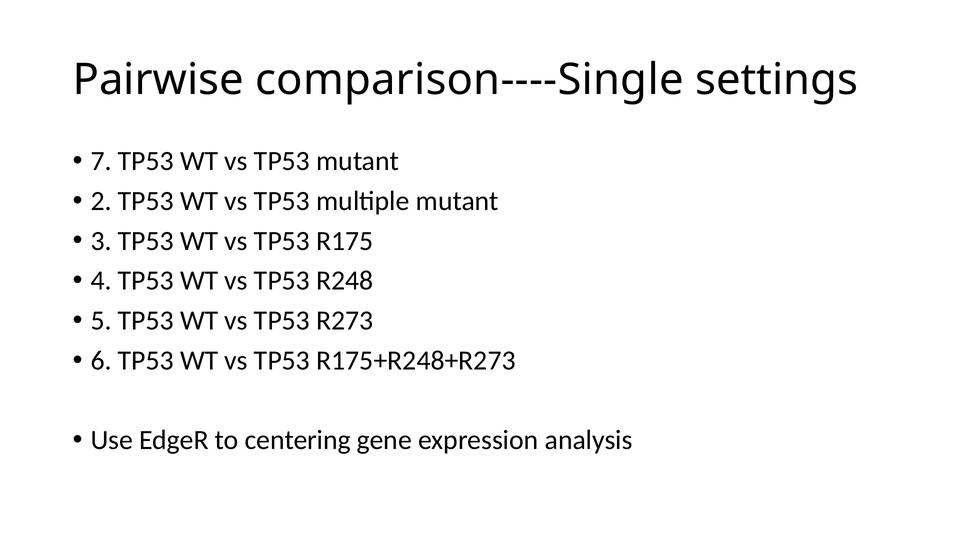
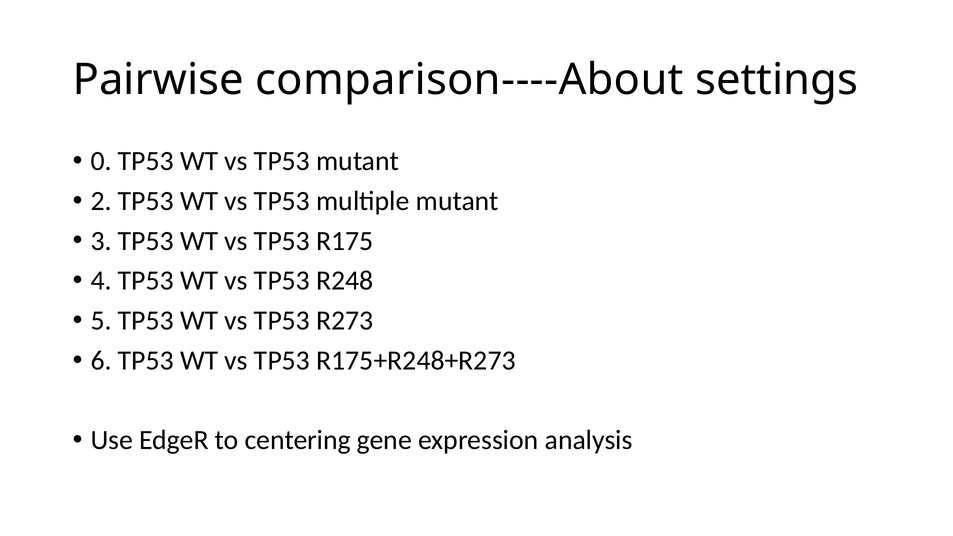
comparison----Single: comparison----Single -> comparison----About (469, 80)
7: 7 -> 0 (101, 161)
